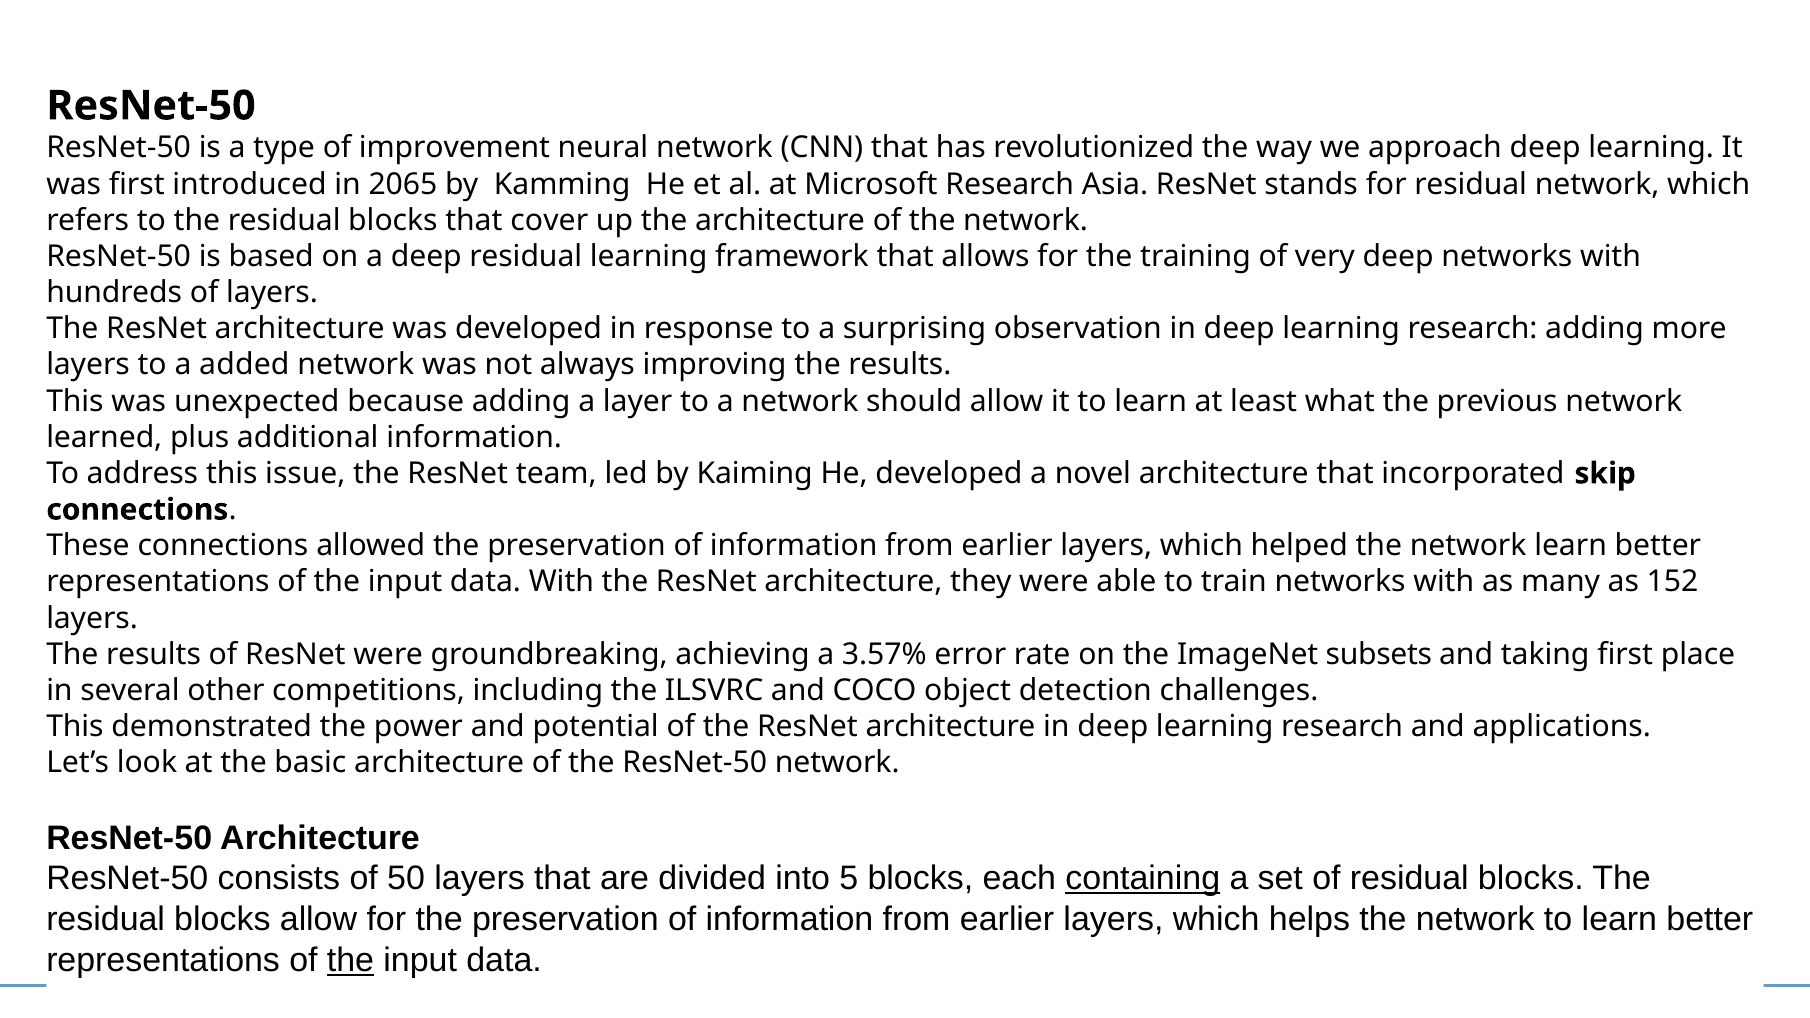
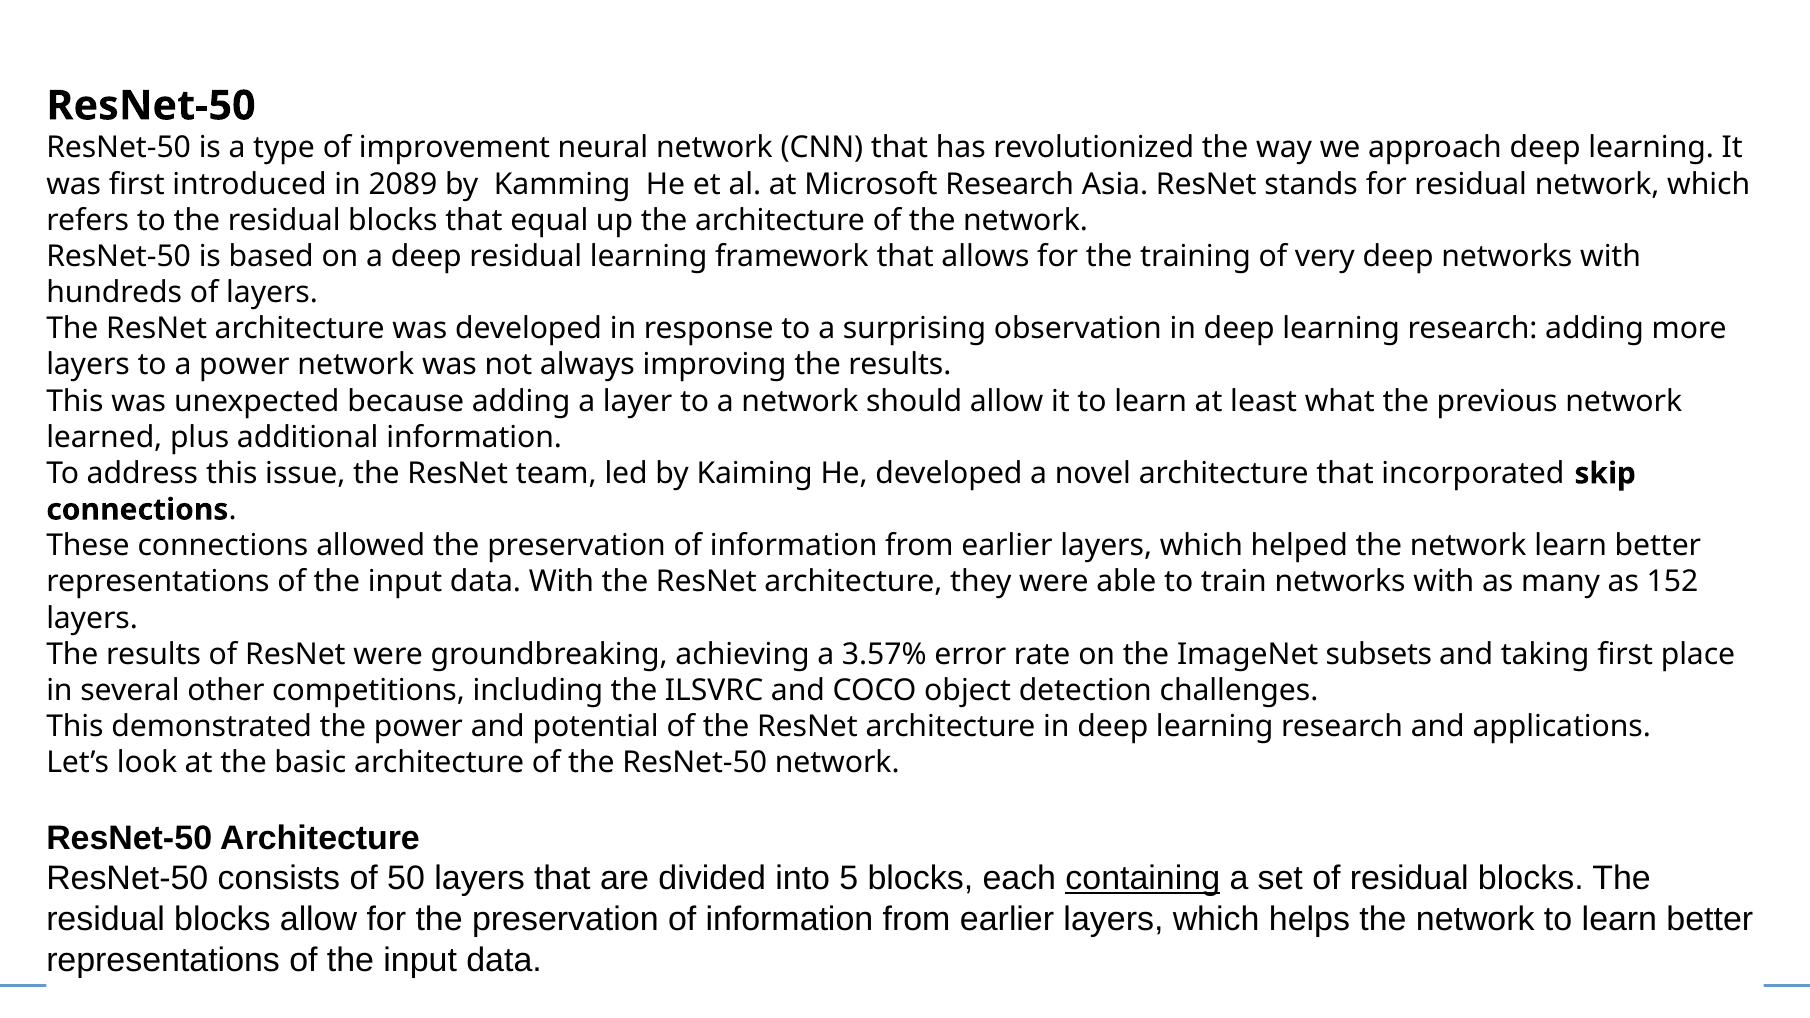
2065: 2065 -> 2089 (403, 184)
cover: cover -> equal (549, 220)
a added: added -> power (244, 365)
the underline: present -> none (351, 960)
